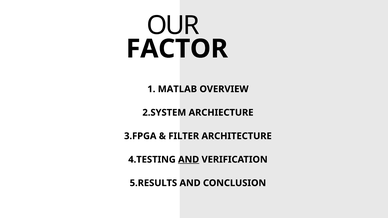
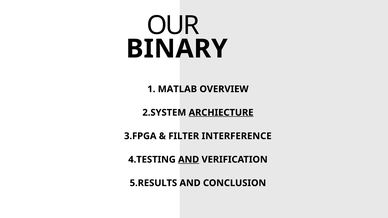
FACTOR: FACTOR -> BINARY (177, 49)
ARCHIECTURE underline: none -> present (221, 113)
ARCHITECTURE: ARCHITECTURE -> INTERFERENCE (237, 136)
